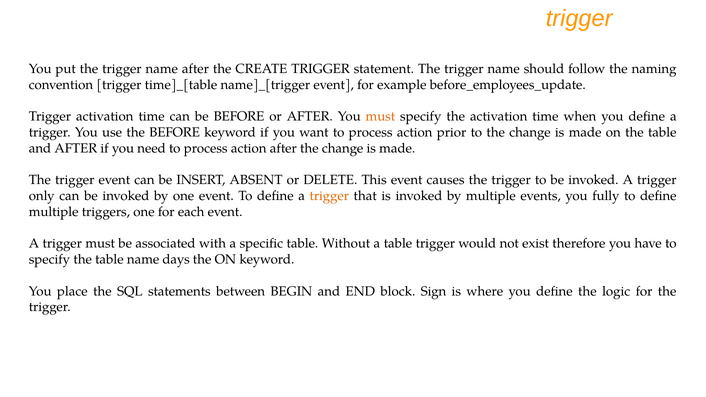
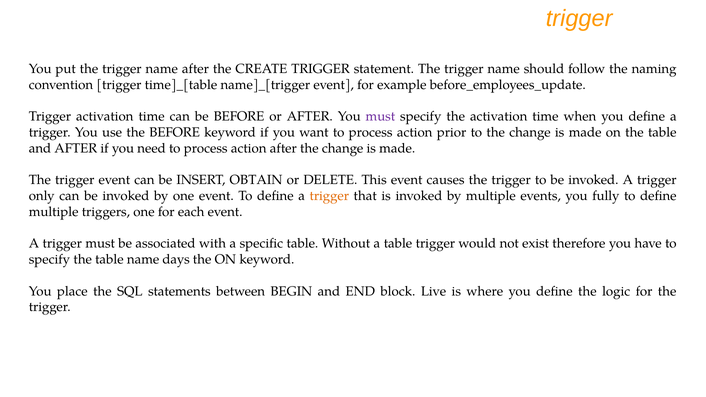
must colour: orange -> purple (380, 117)
ABSENT: ABSENT -> OBTAIN (256, 180)
Sign: Sign -> Live (434, 291)
